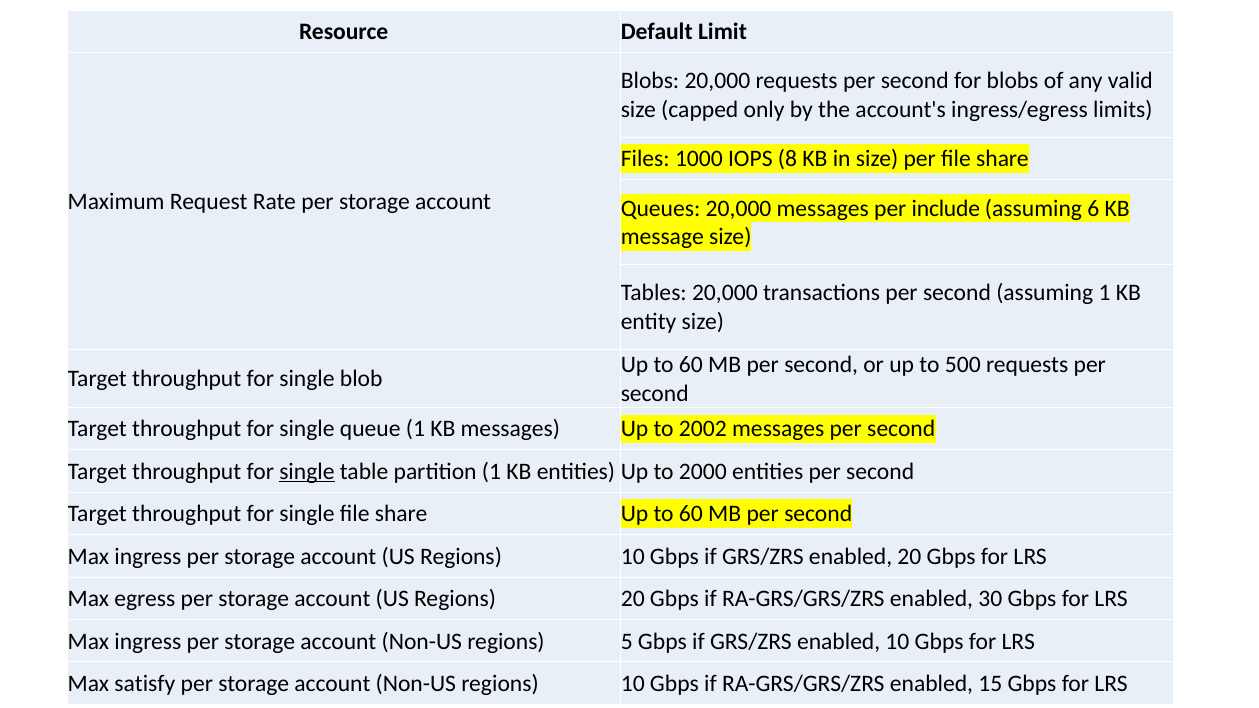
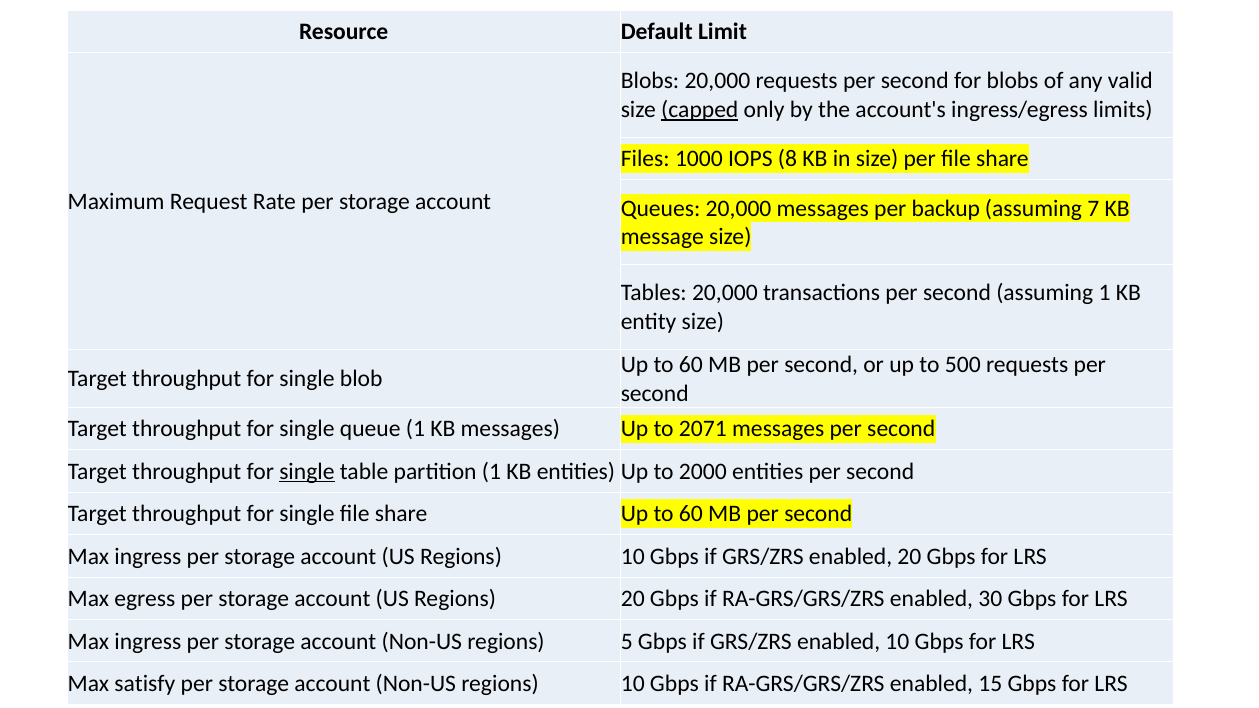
capped underline: none -> present (700, 110)
include: include -> backup (946, 208)
6: 6 -> 7 (1093, 208)
2002: 2002 -> 2071 (703, 429)
